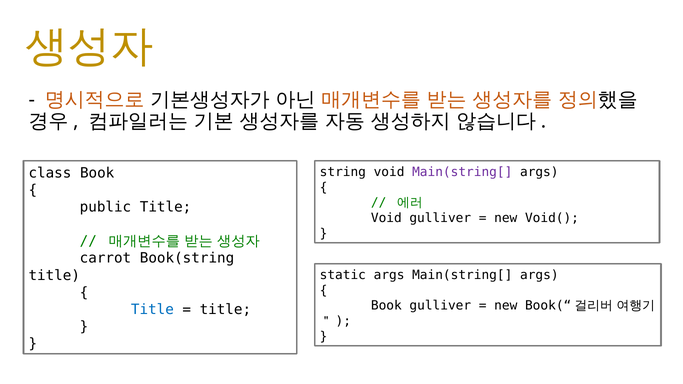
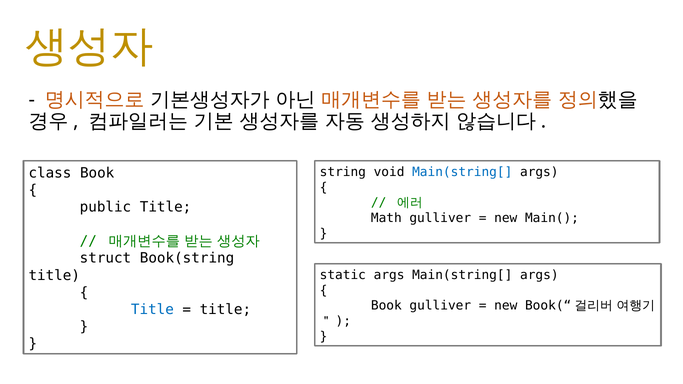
Main(string[ colour: purple -> blue (462, 172)
Void: Void -> Math (386, 218)
Void(: Void( -> Main( (552, 218)
carrot: carrot -> struct (105, 258)
